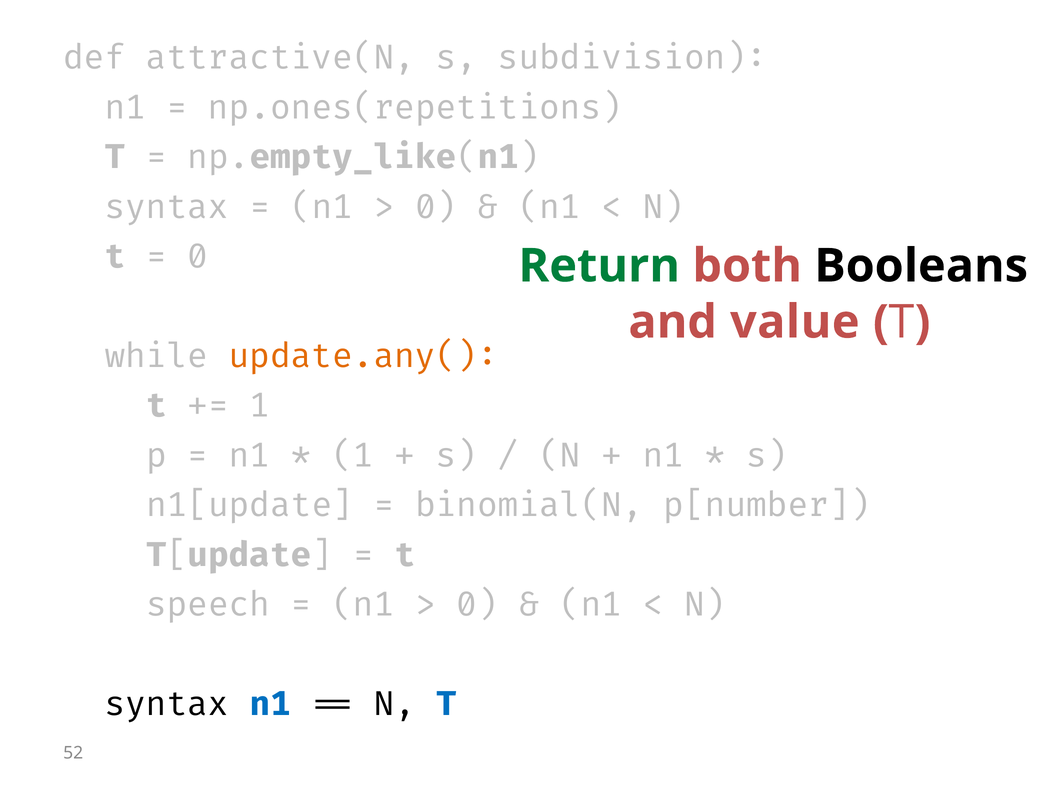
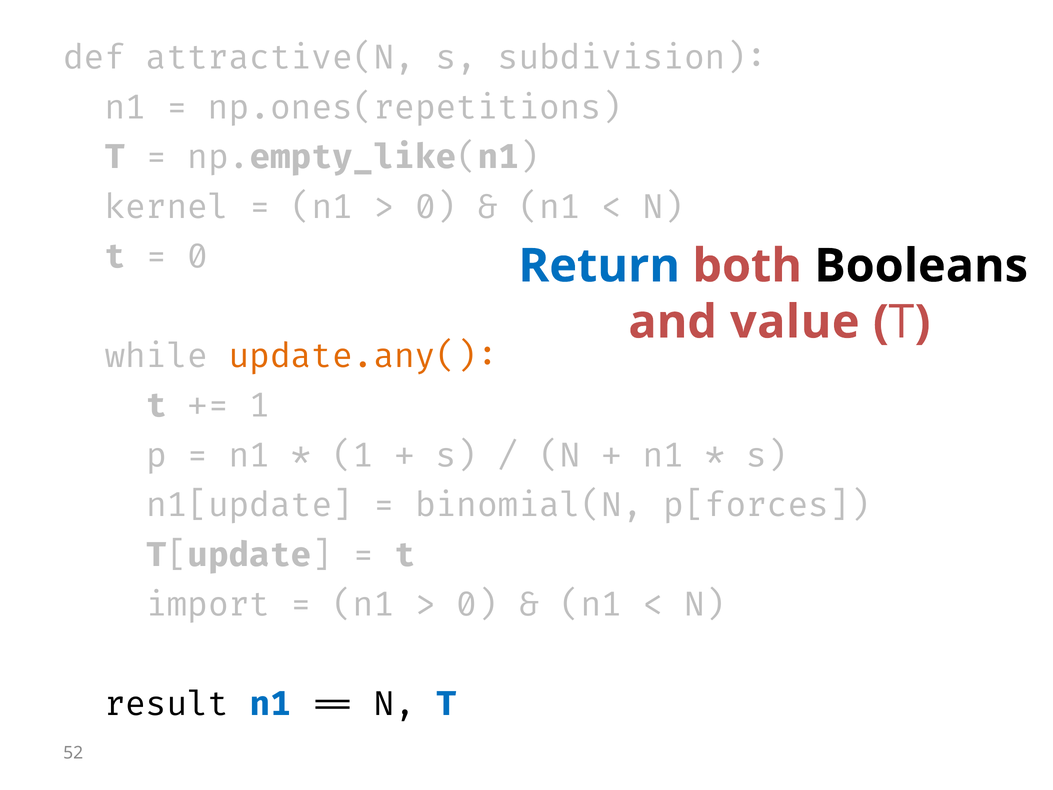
syntax: syntax -> kernel (167, 207)
Return colour: green -> blue (599, 266)
p[number: p[number -> p[forces (767, 505)
speech: speech -> import (208, 605)
syntax: syntax -> result (167, 704)
